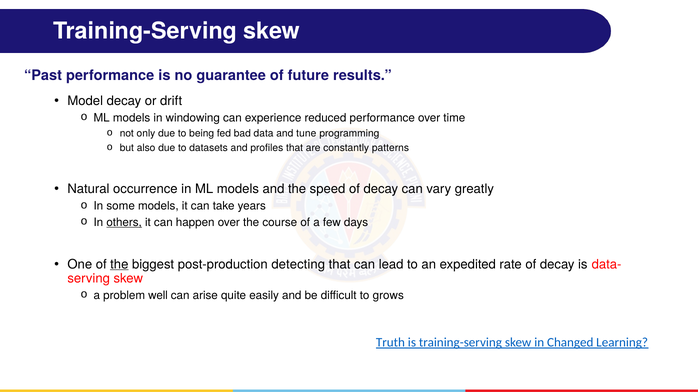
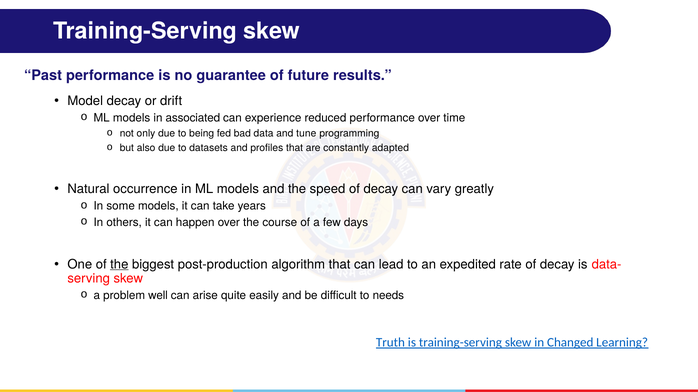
windowing: windowing -> associated (193, 118)
patterns: patterns -> adapted (390, 148)
others underline: present -> none (124, 223)
detecting: detecting -> algorithm (298, 265)
grows: grows -> needs (388, 296)
